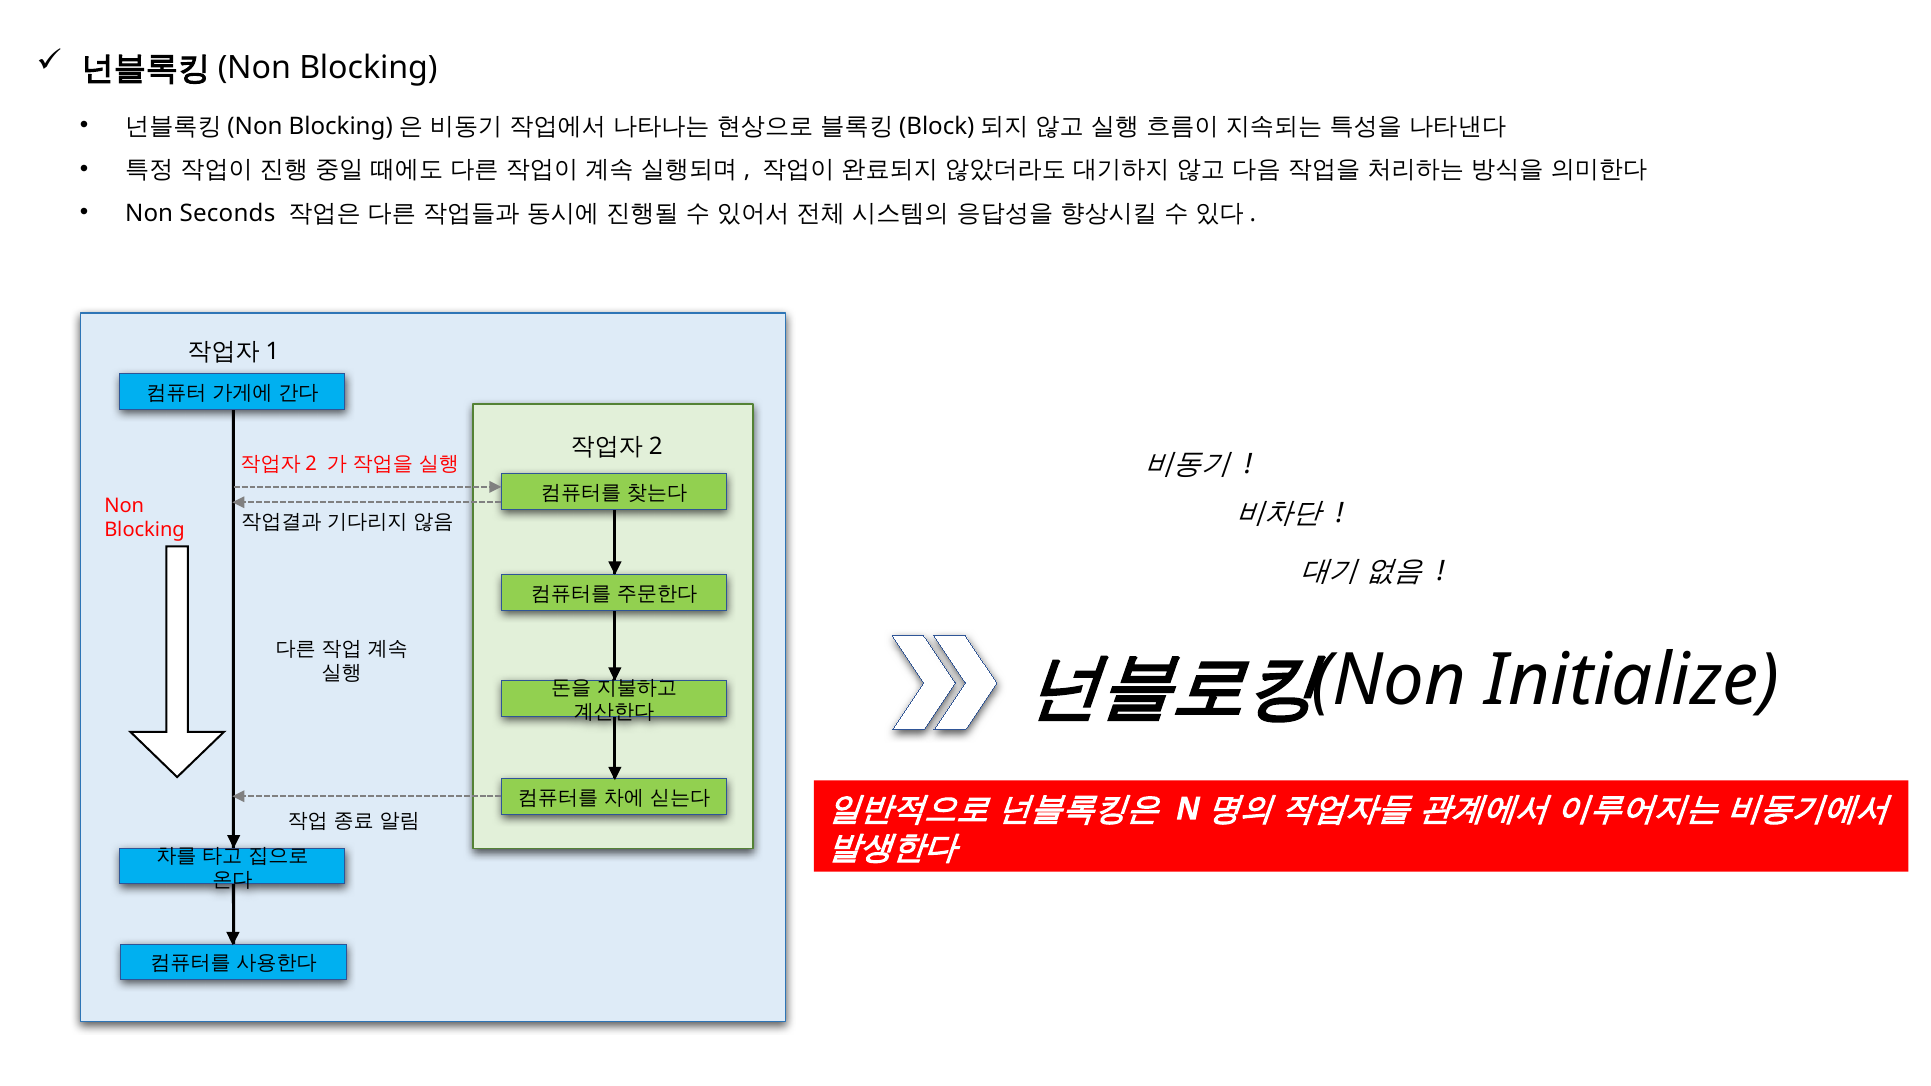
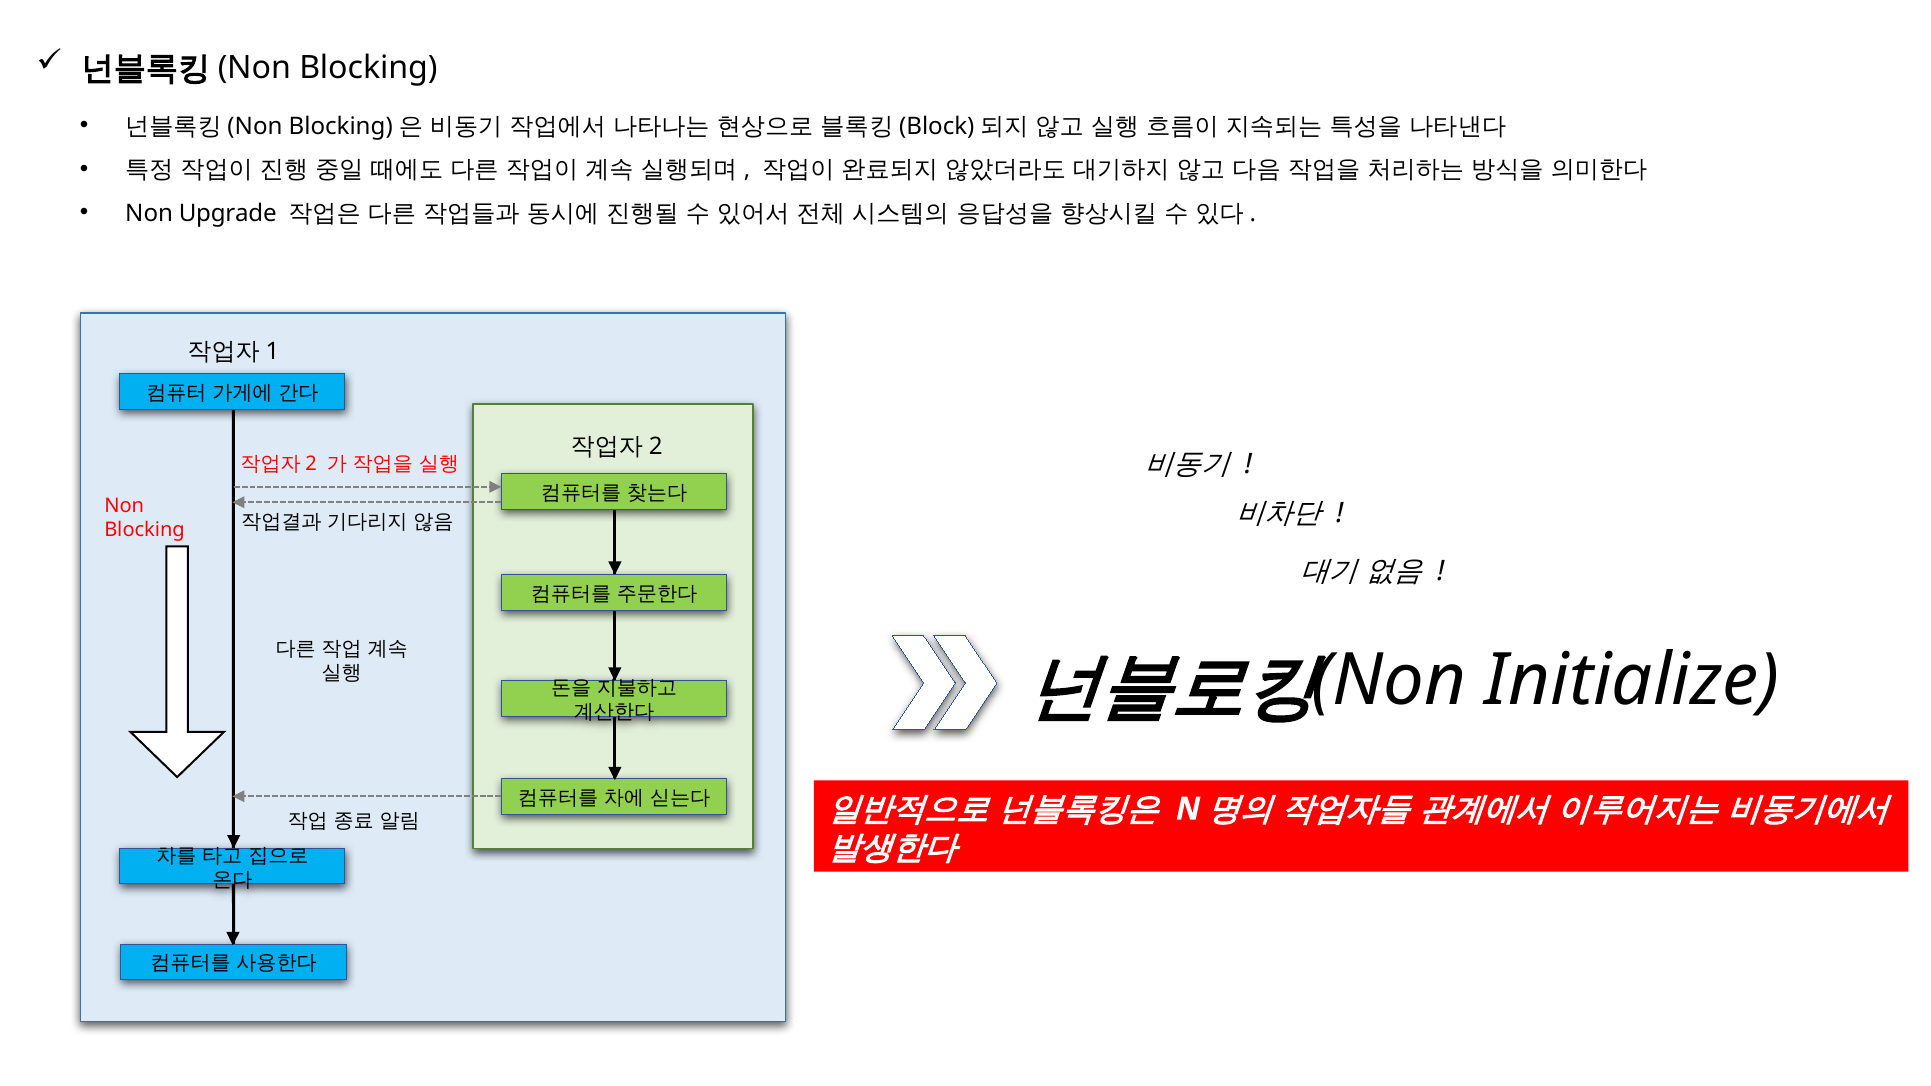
Seconds: Seconds -> Upgrade (228, 213)
